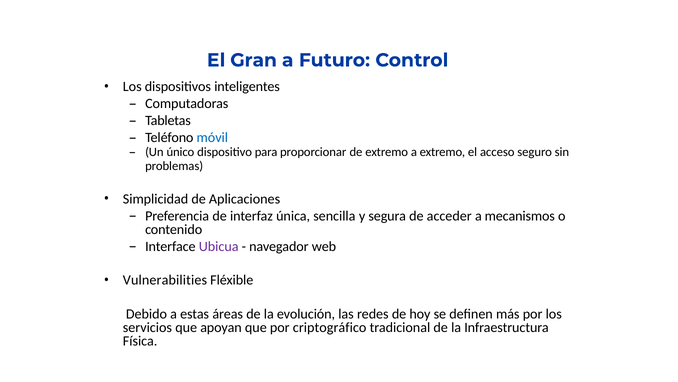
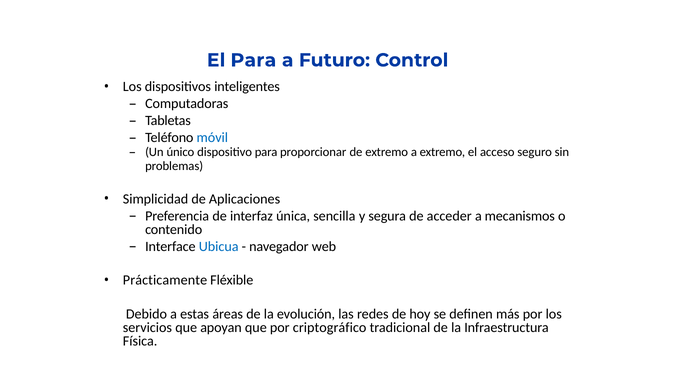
El Gran: Gran -> Para (253, 60)
Ubicua colour: purple -> blue (219, 246)
Vulnerabilities: Vulnerabilities -> Prácticamente (165, 280)
